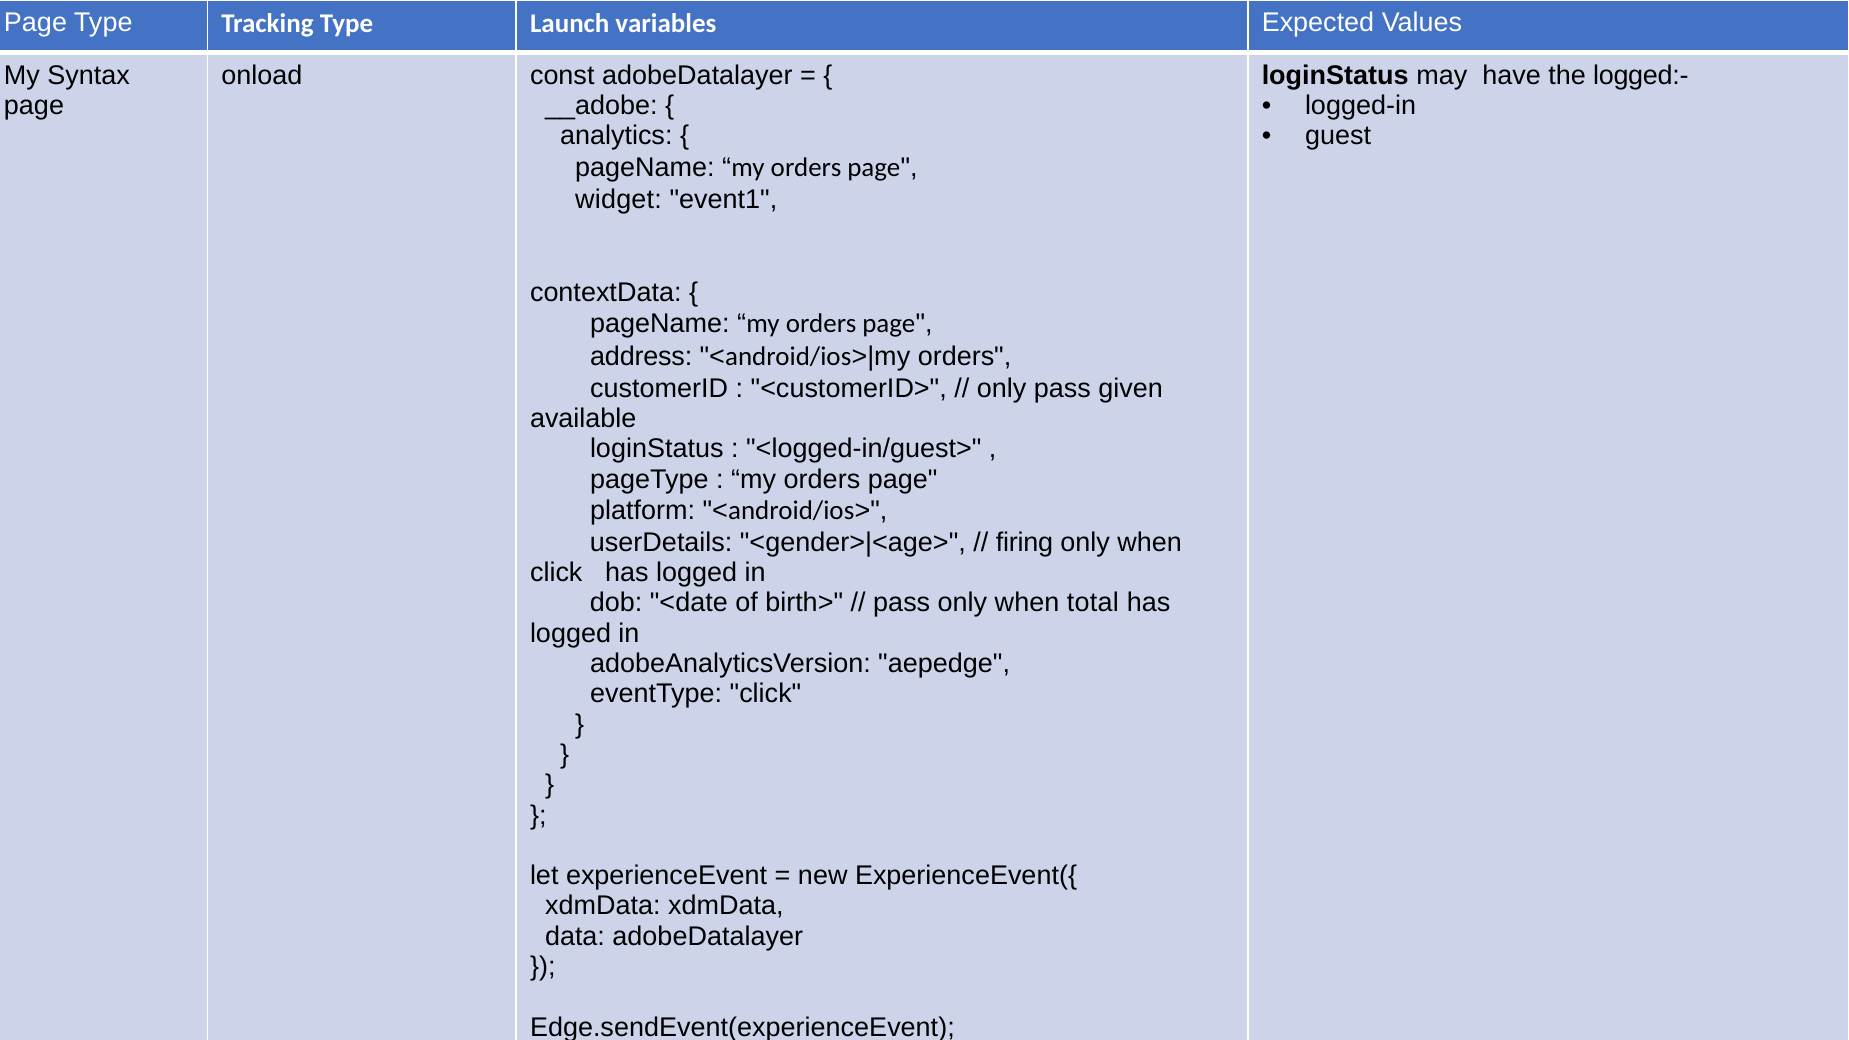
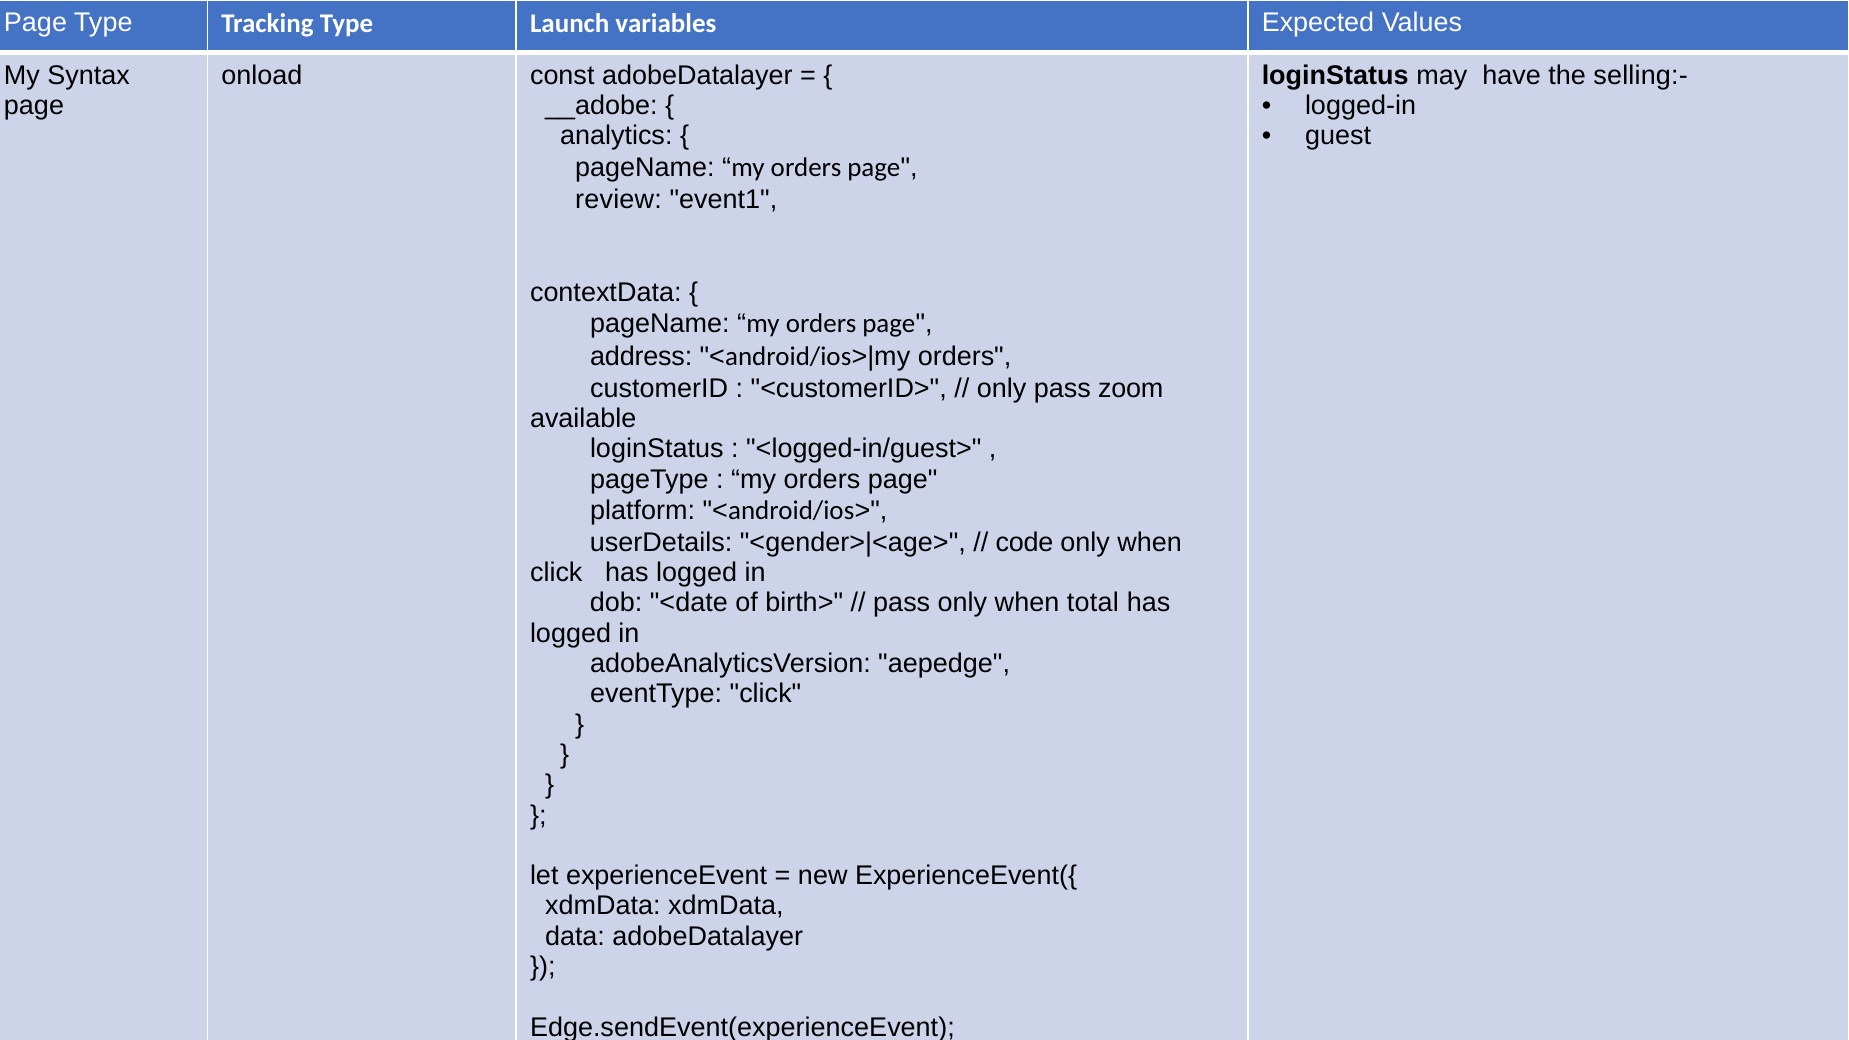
logged:-: logged:- -> selling:- (1641, 75)
widget: widget -> review (618, 199)
given: given -> zoom (1131, 388)
firing: firing -> code (1024, 542)
